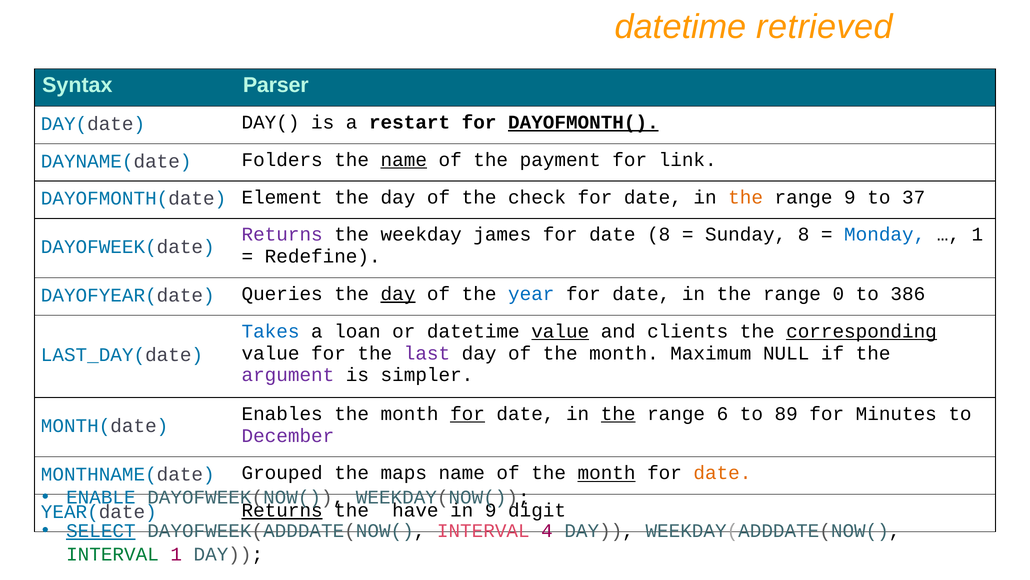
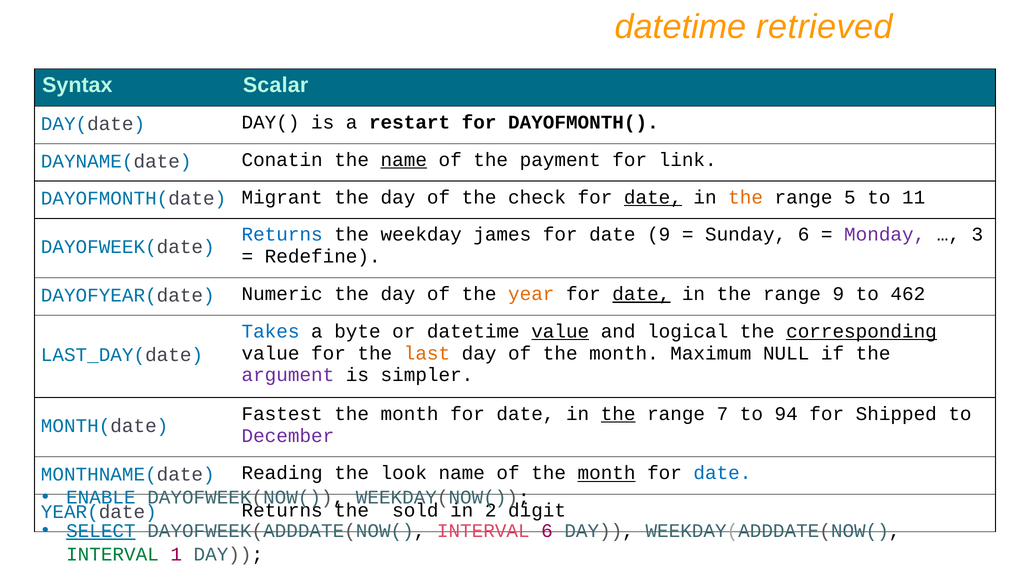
Parser: Parser -> Scalar (276, 85)
DAYOFMONTH( underline: present -> none (583, 122)
Folders: Folders -> Conatin (282, 160)
Element: Element -> Migrant (282, 197)
date underline: none -> present (653, 197)
range 9: 9 -> 5 (850, 197)
37: 37 -> 11 (914, 197)
Returns colour: purple -> blue (282, 234)
date 8: 8 -> 9 (659, 234)
Sunday 8: 8 -> 6 (804, 234)
Monday colour: blue -> purple (885, 234)
1: 1 -> 3 (977, 234)
Queries: Queries -> Numeric (282, 294)
day underline: present -> none (398, 294)
year colour: blue -> orange (531, 294)
date underline: none -> present (641, 294)
range 0: 0 -> 9 (838, 294)
386: 386 -> 462 (908, 294)
loan: loan -> byte (357, 331)
clients: clients -> logical (688, 331)
last colour: purple -> orange (427, 353)
Enables: Enables -> Fastest (282, 413)
for underline: present -> none (468, 413)
6: 6 -> 7 (722, 413)
89: 89 -> 94 (786, 413)
Minutes: Minutes -> Shipped (896, 413)
Grouped: Grouped -> Reading (282, 473)
maps: maps -> look (404, 473)
date colour: orange -> blue (722, 473)
Returns underline: present -> none (282, 510)
have: have -> sold (415, 510)
in 9: 9 -> 2 (491, 510)
INTERVAL 4: 4 -> 6 (547, 530)
